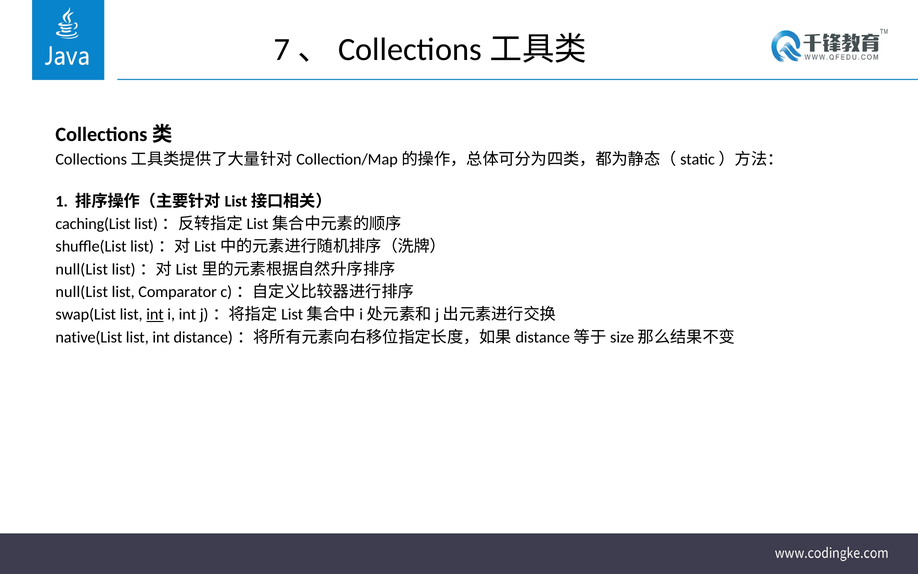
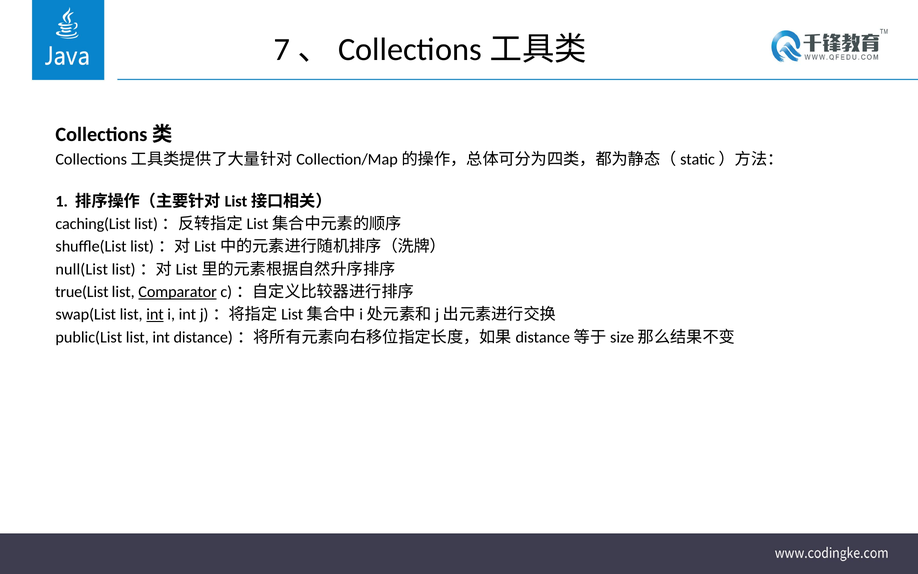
null(List: null(List -> true(List (82, 292)
Comparator underline: none -> present (178, 292)
native(List: native(List -> public(List (89, 337)
